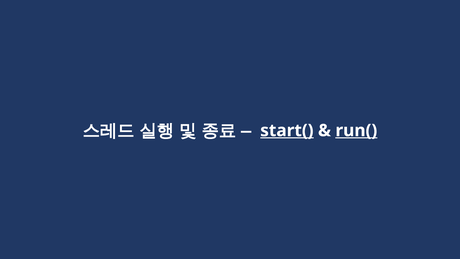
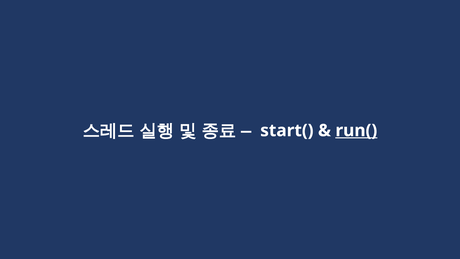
start( underline: present -> none (287, 130)
